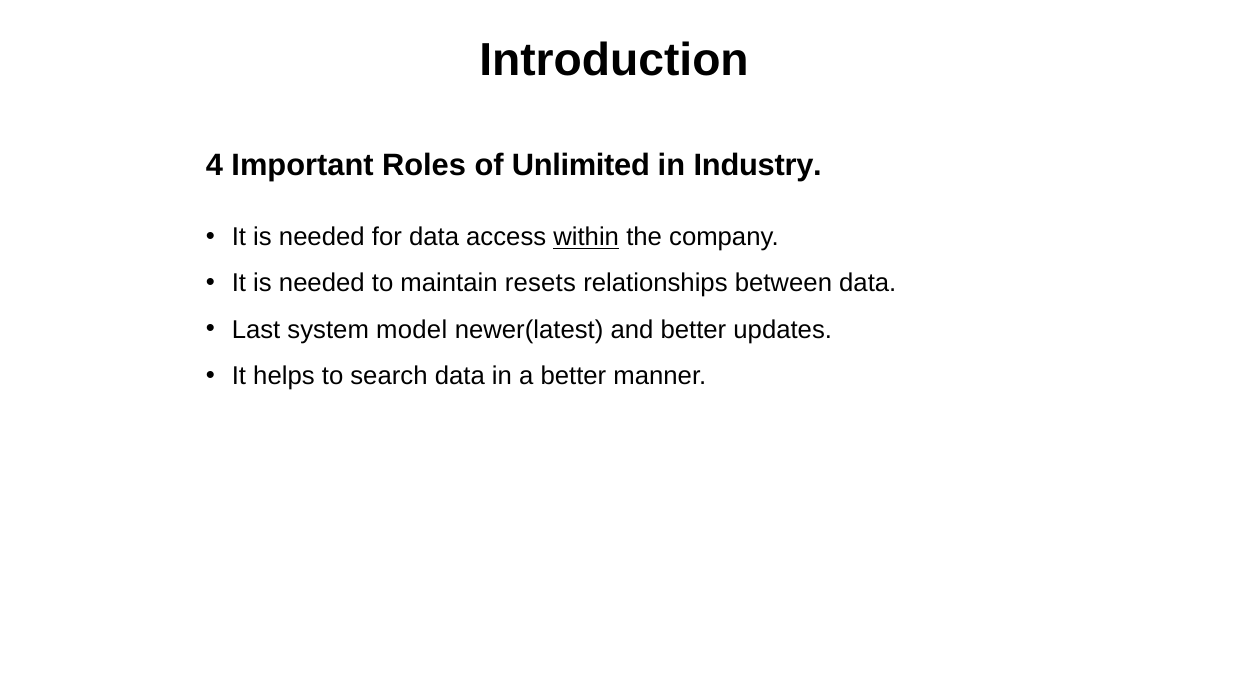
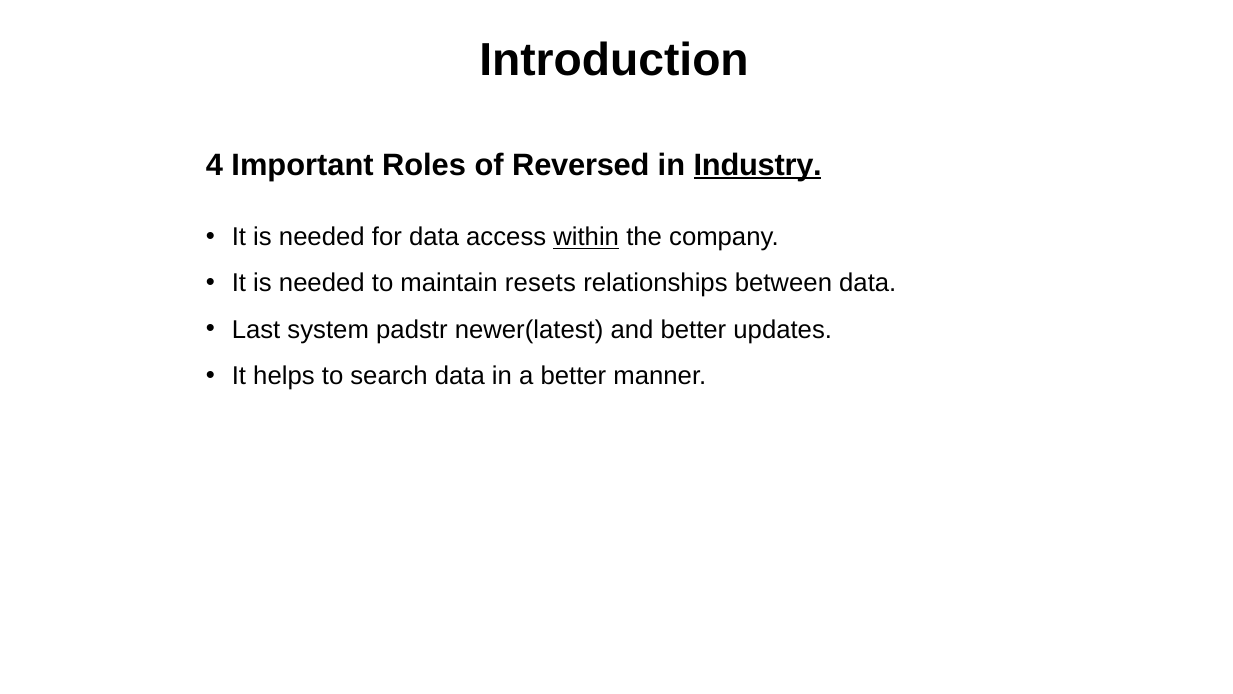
Unlimited: Unlimited -> Reversed (581, 165)
Industry underline: none -> present (758, 165)
model: model -> padstr (412, 330)
